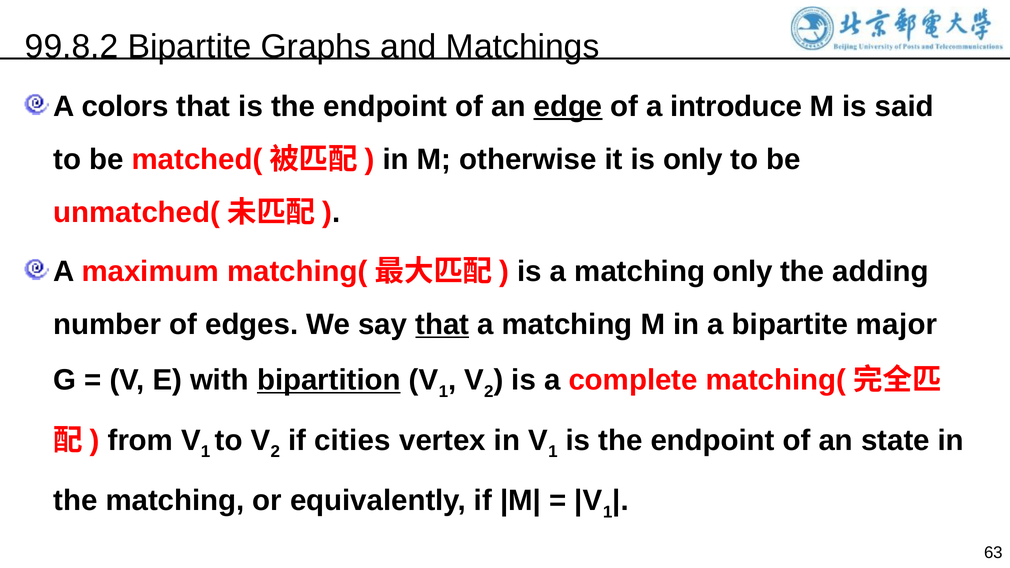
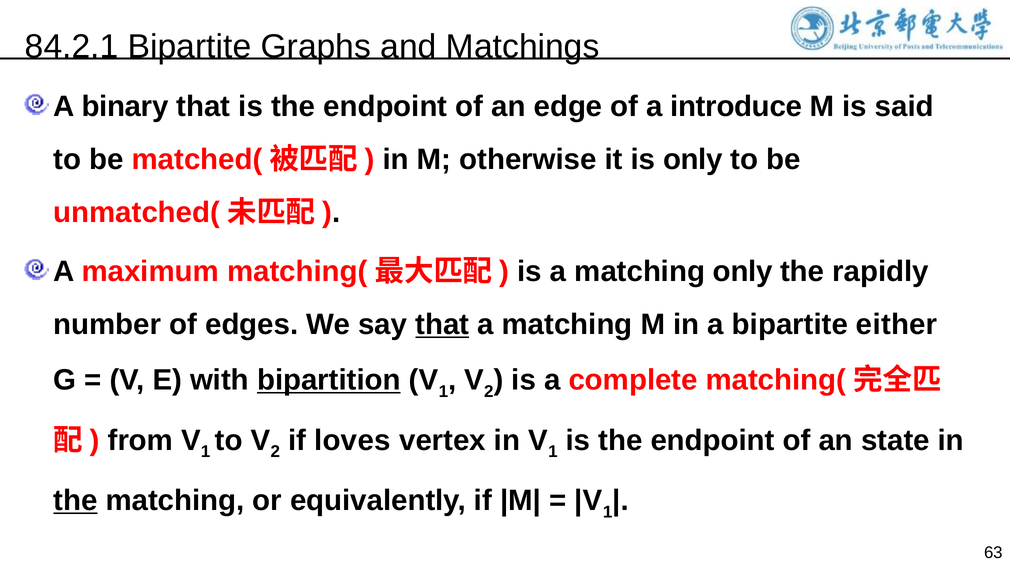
99.8.2: 99.8.2 -> 84.2.1 (72, 46)
colors: colors -> binary (125, 106)
edge underline: present -> none (568, 106)
adding: adding -> rapidly (880, 272)
major: major -> either (897, 325)
cities: cities -> loves (352, 440)
the underline: none -> present (75, 501)
